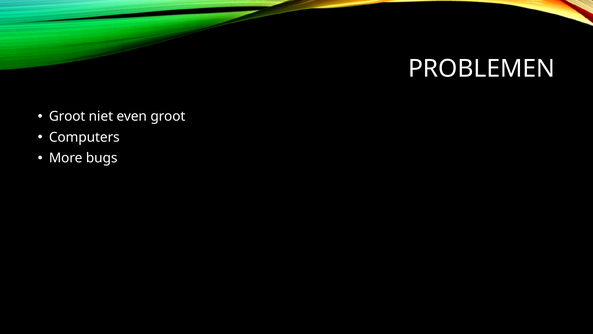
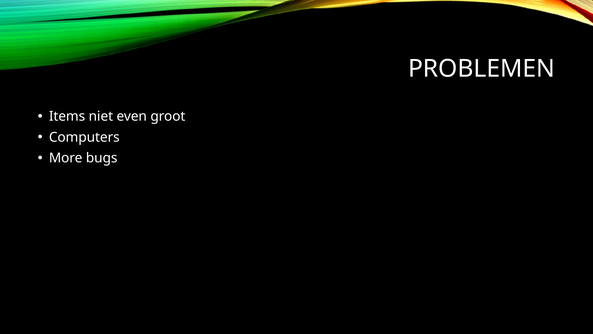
Groot: Groot -> Items (67, 116)
